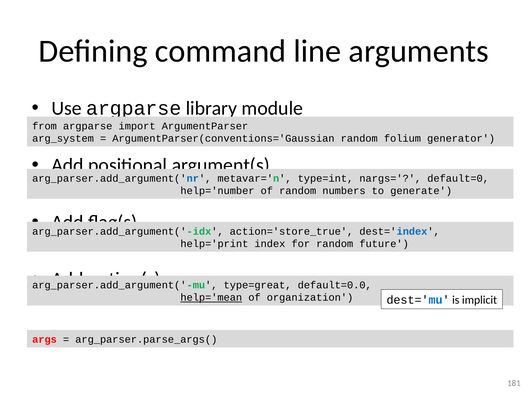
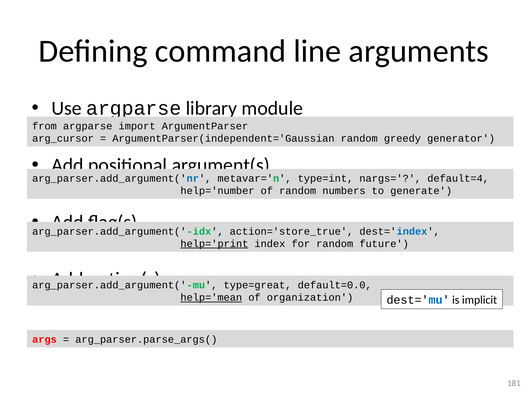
arg_system: arg_system -> arg_cursor (63, 138)
ArgumentParser(conventions='Gaussian: ArgumentParser(conventions='Gaussian -> ArgumentParser(independent='Gaussian (223, 138)
folium: folium -> greedy (402, 138)
default=0: default=0 -> default=4 (458, 178)
help='print underline: none -> present (214, 244)
